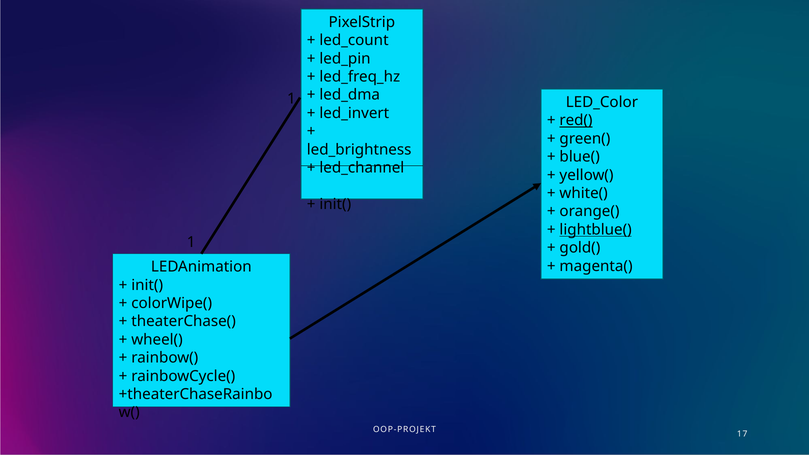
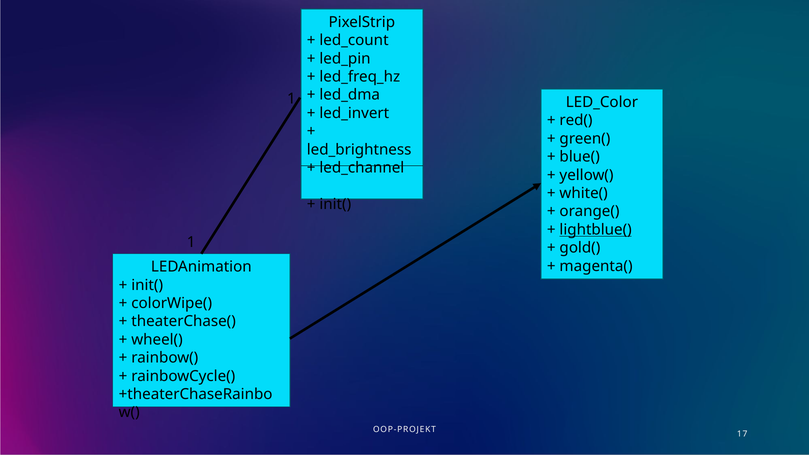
red( underline: present -> none (576, 120)
